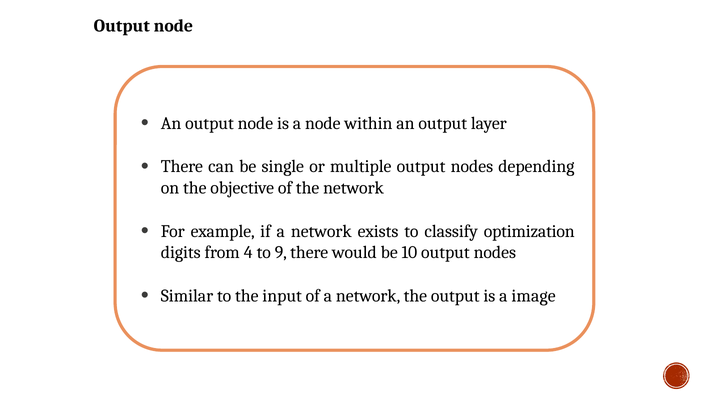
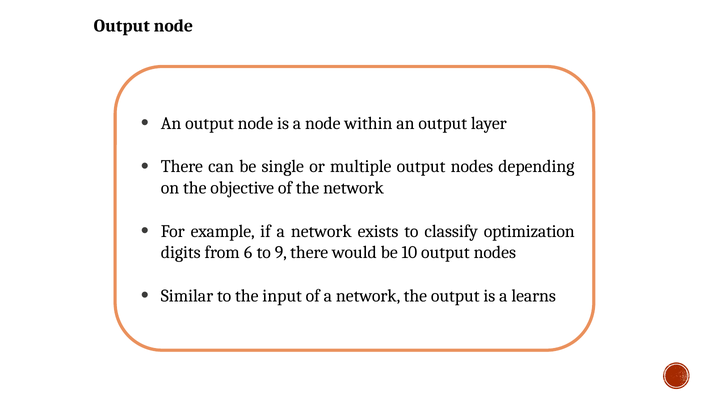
4: 4 -> 6 (248, 252)
image: image -> learns (534, 296)
